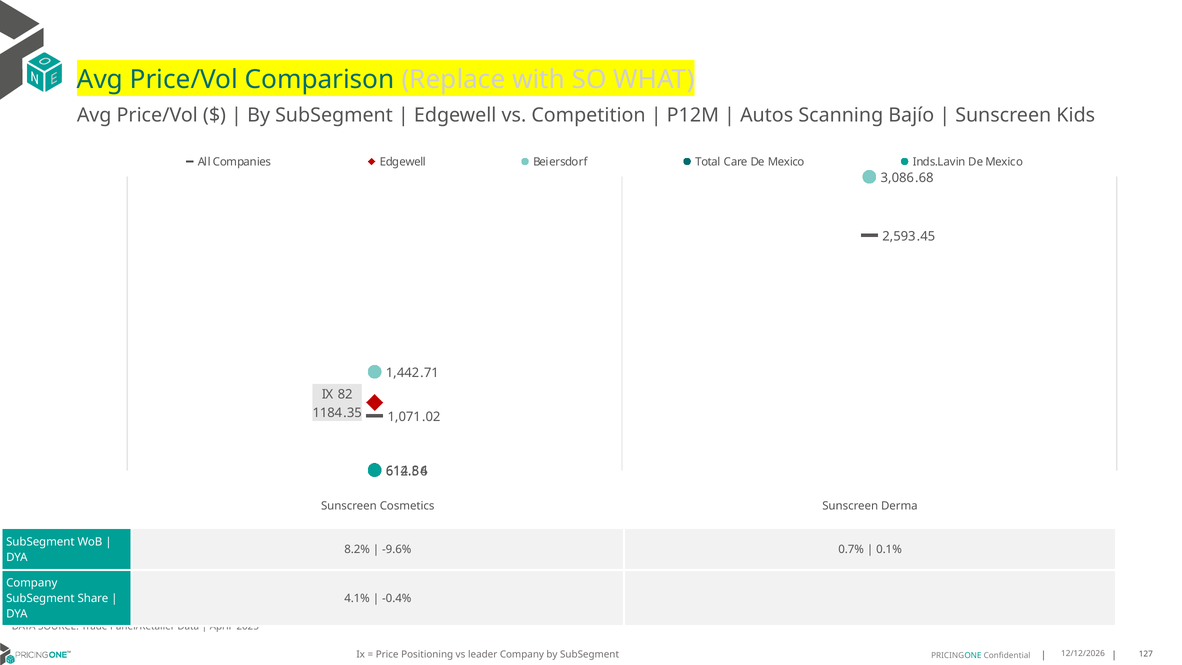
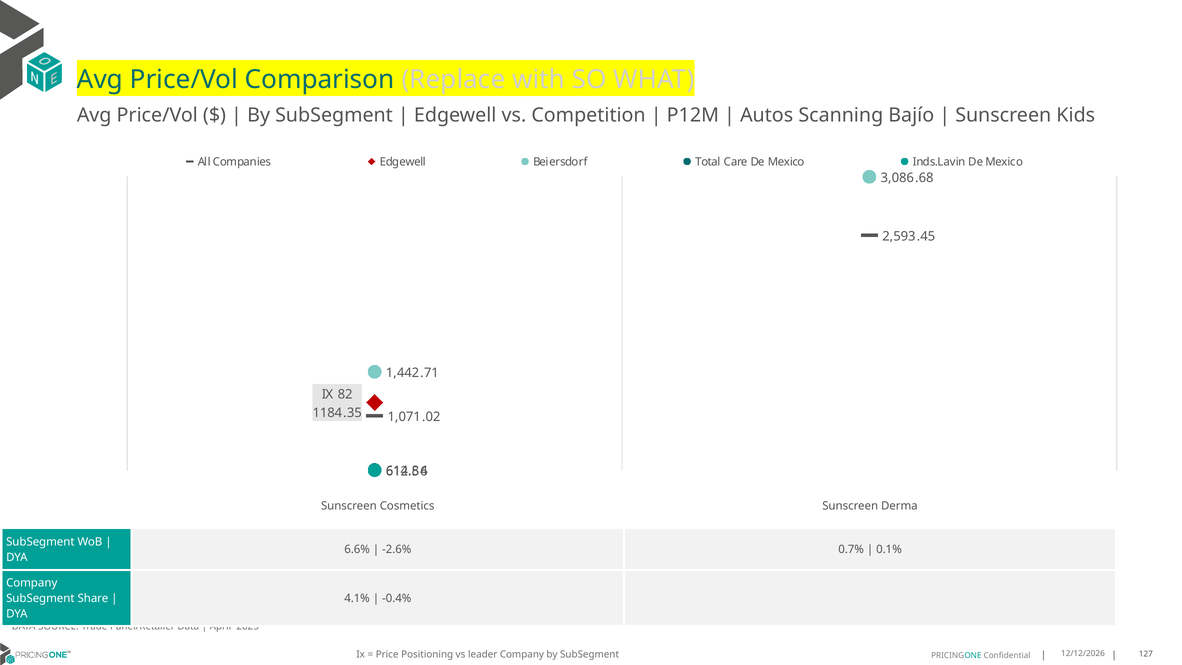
8.2%: 8.2% -> 6.6% (357, 550)
-9.6%: -9.6% -> -2.6% (397, 550)
